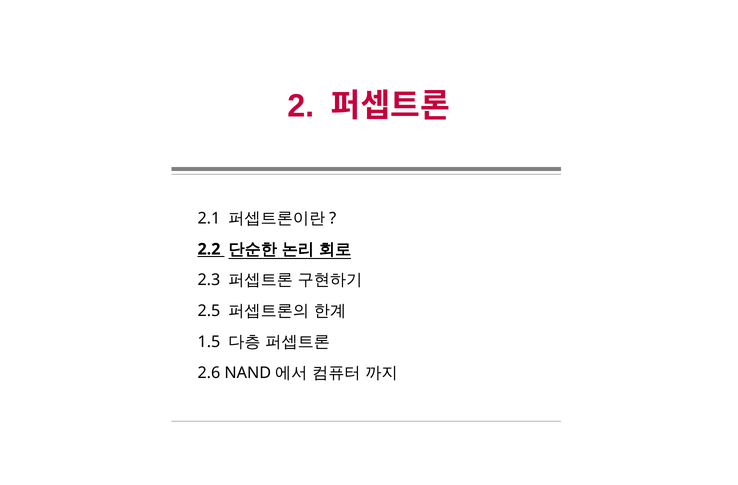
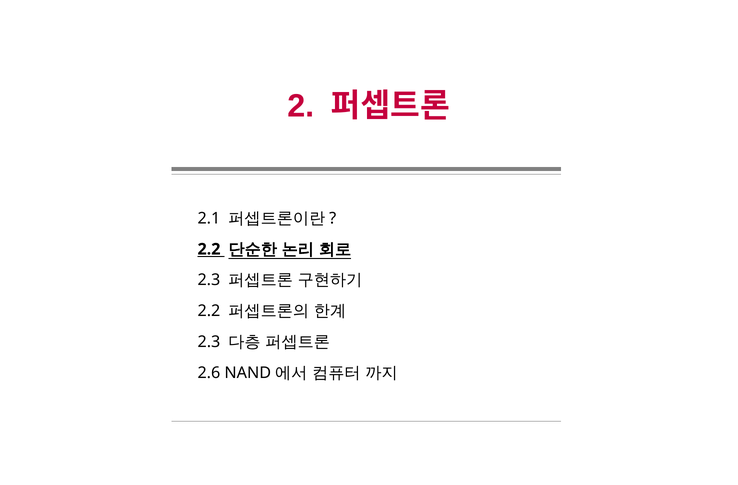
2.5: 2.5 -> 2.2 (209, 311)
1.5: 1.5 -> 2.3 (209, 342)
